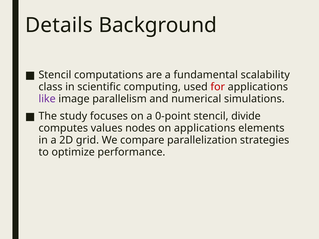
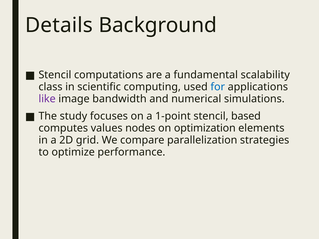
for colour: red -> blue (218, 87)
parallelism: parallelism -> bandwidth (119, 99)
0-point: 0-point -> 1-point (173, 116)
divide: divide -> based (246, 116)
on applications: applications -> optimization (205, 128)
